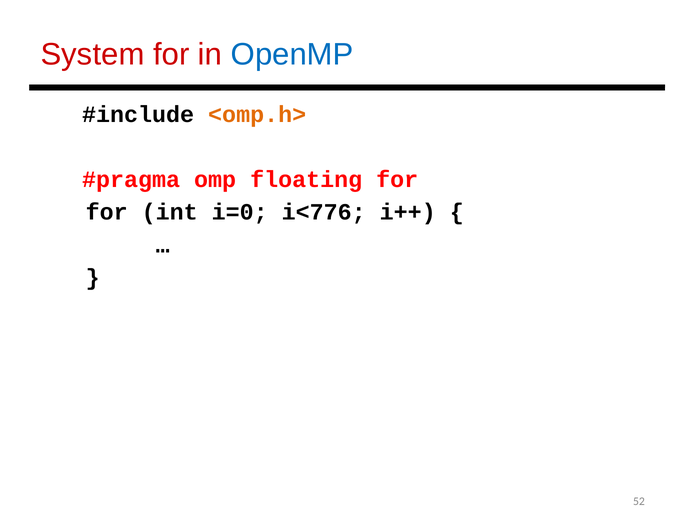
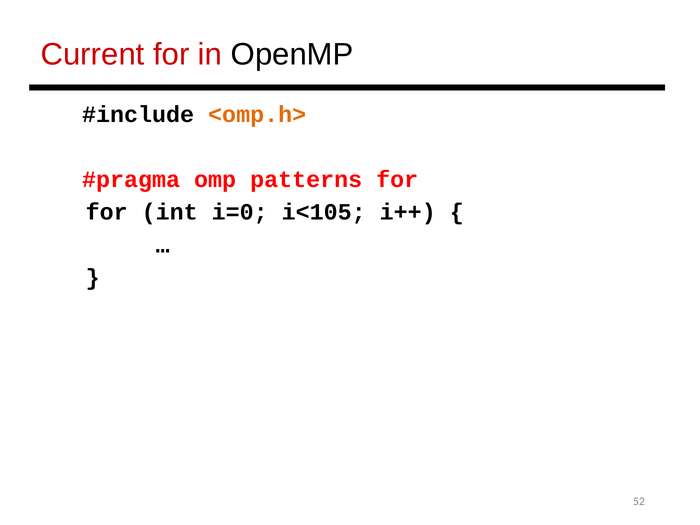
System: System -> Current (93, 55)
OpenMP colour: blue -> black (292, 55)
floating: floating -> patterns (306, 180)
i<776: i<776 -> i<105 (324, 212)
